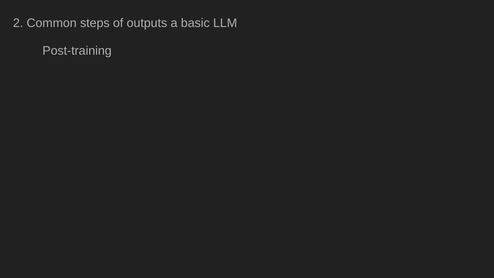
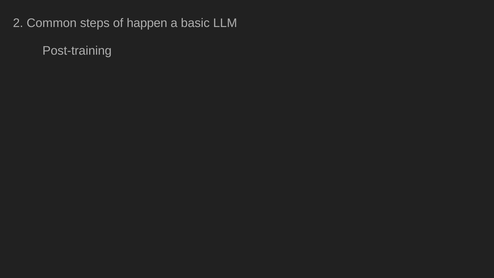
outputs: outputs -> happen (147, 23)
